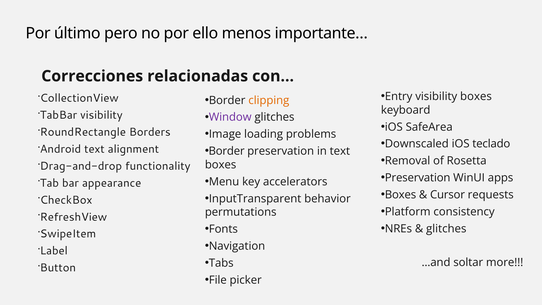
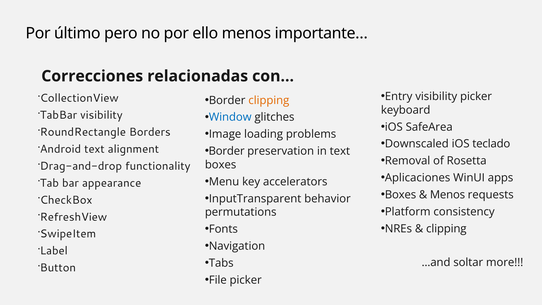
visibility boxes: boxes -> picker (476, 96)
Window colour: purple -> blue (230, 117)
Preservation: Preservation -> Aplicaciones (418, 178)
Cursor: Cursor -> Menos (448, 195)
glitches: glitches -> clipping (446, 229)
